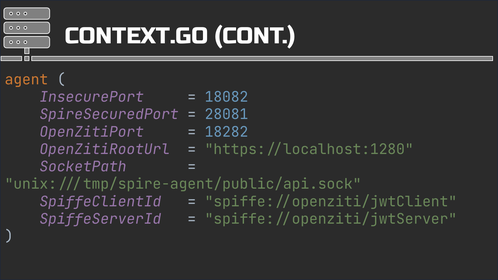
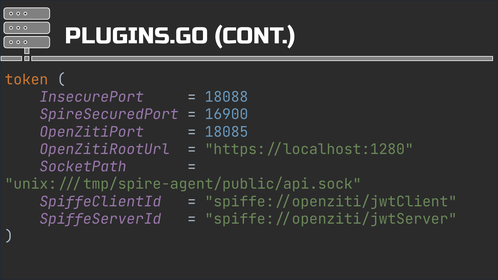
CONTEXT.GO: CONTEXT.GO -> PLUGINS.GO (136, 36)
agent: agent -> token (26, 80)
18082: 18082 -> 18088 (227, 97)
28081: 28081 -> 16900 (227, 115)
18282: 18282 -> 18085 (227, 132)
